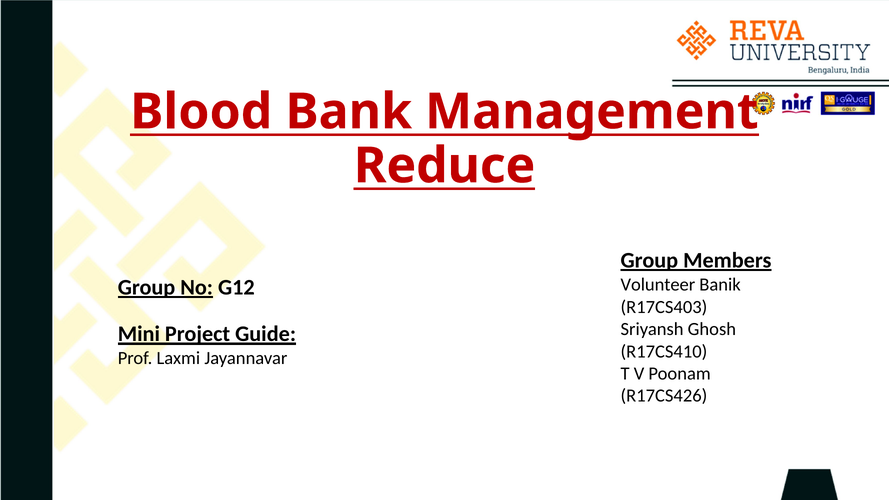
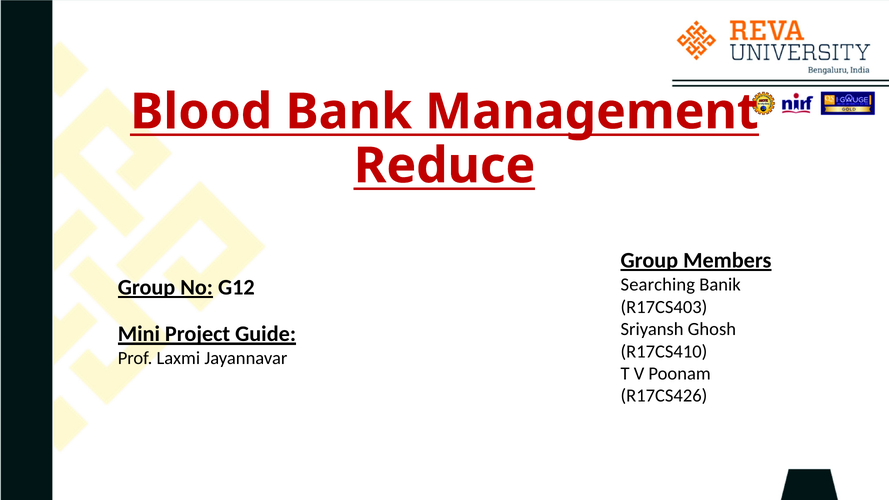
Volunteer: Volunteer -> Searching (658, 285)
